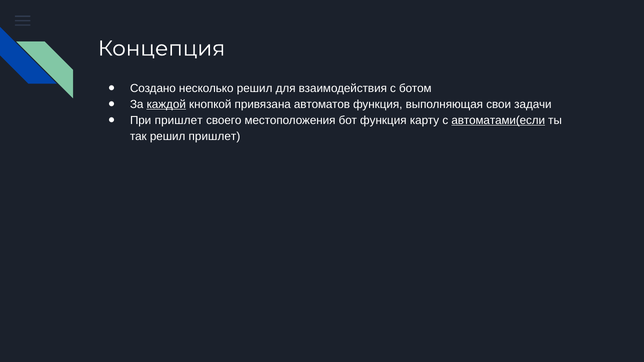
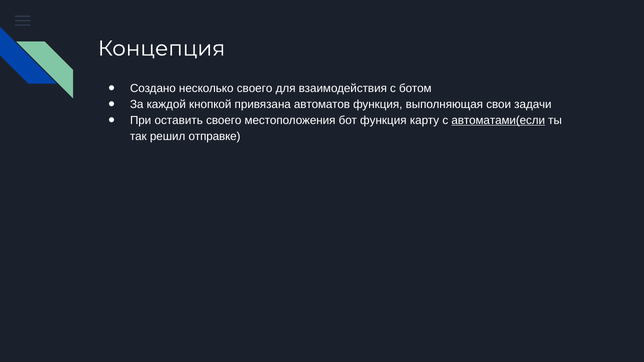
несколько решил: решил -> своего (255, 88)
каждой underline: present -> none (166, 104)
При пришлет: пришлет -> оставить (179, 120)
решил пришлет: пришлет -> отправке (215, 136)
